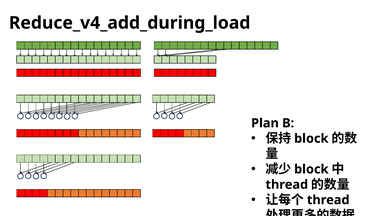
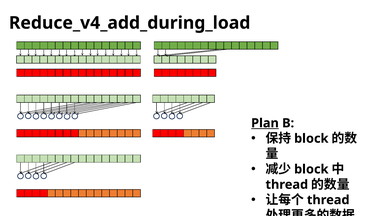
Plan underline: none -> present (265, 123)
